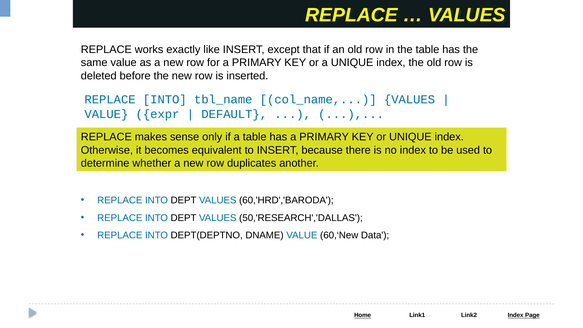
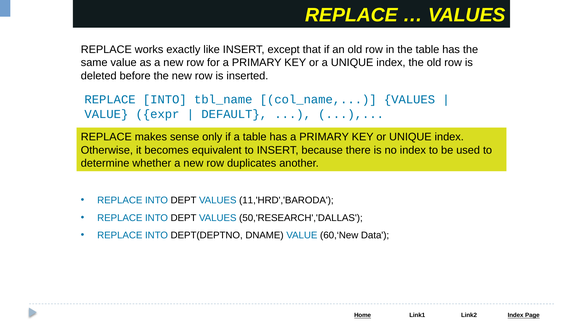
60,'HRD','BARODA: 60,'HRD','BARODA -> 11,'HRD','BARODA (286, 200)
